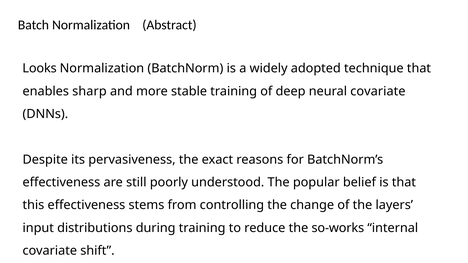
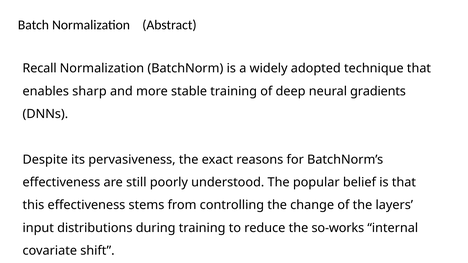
Looks: Looks -> Recall (40, 68)
neural covariate: covariate -> gradients (378, 91)
